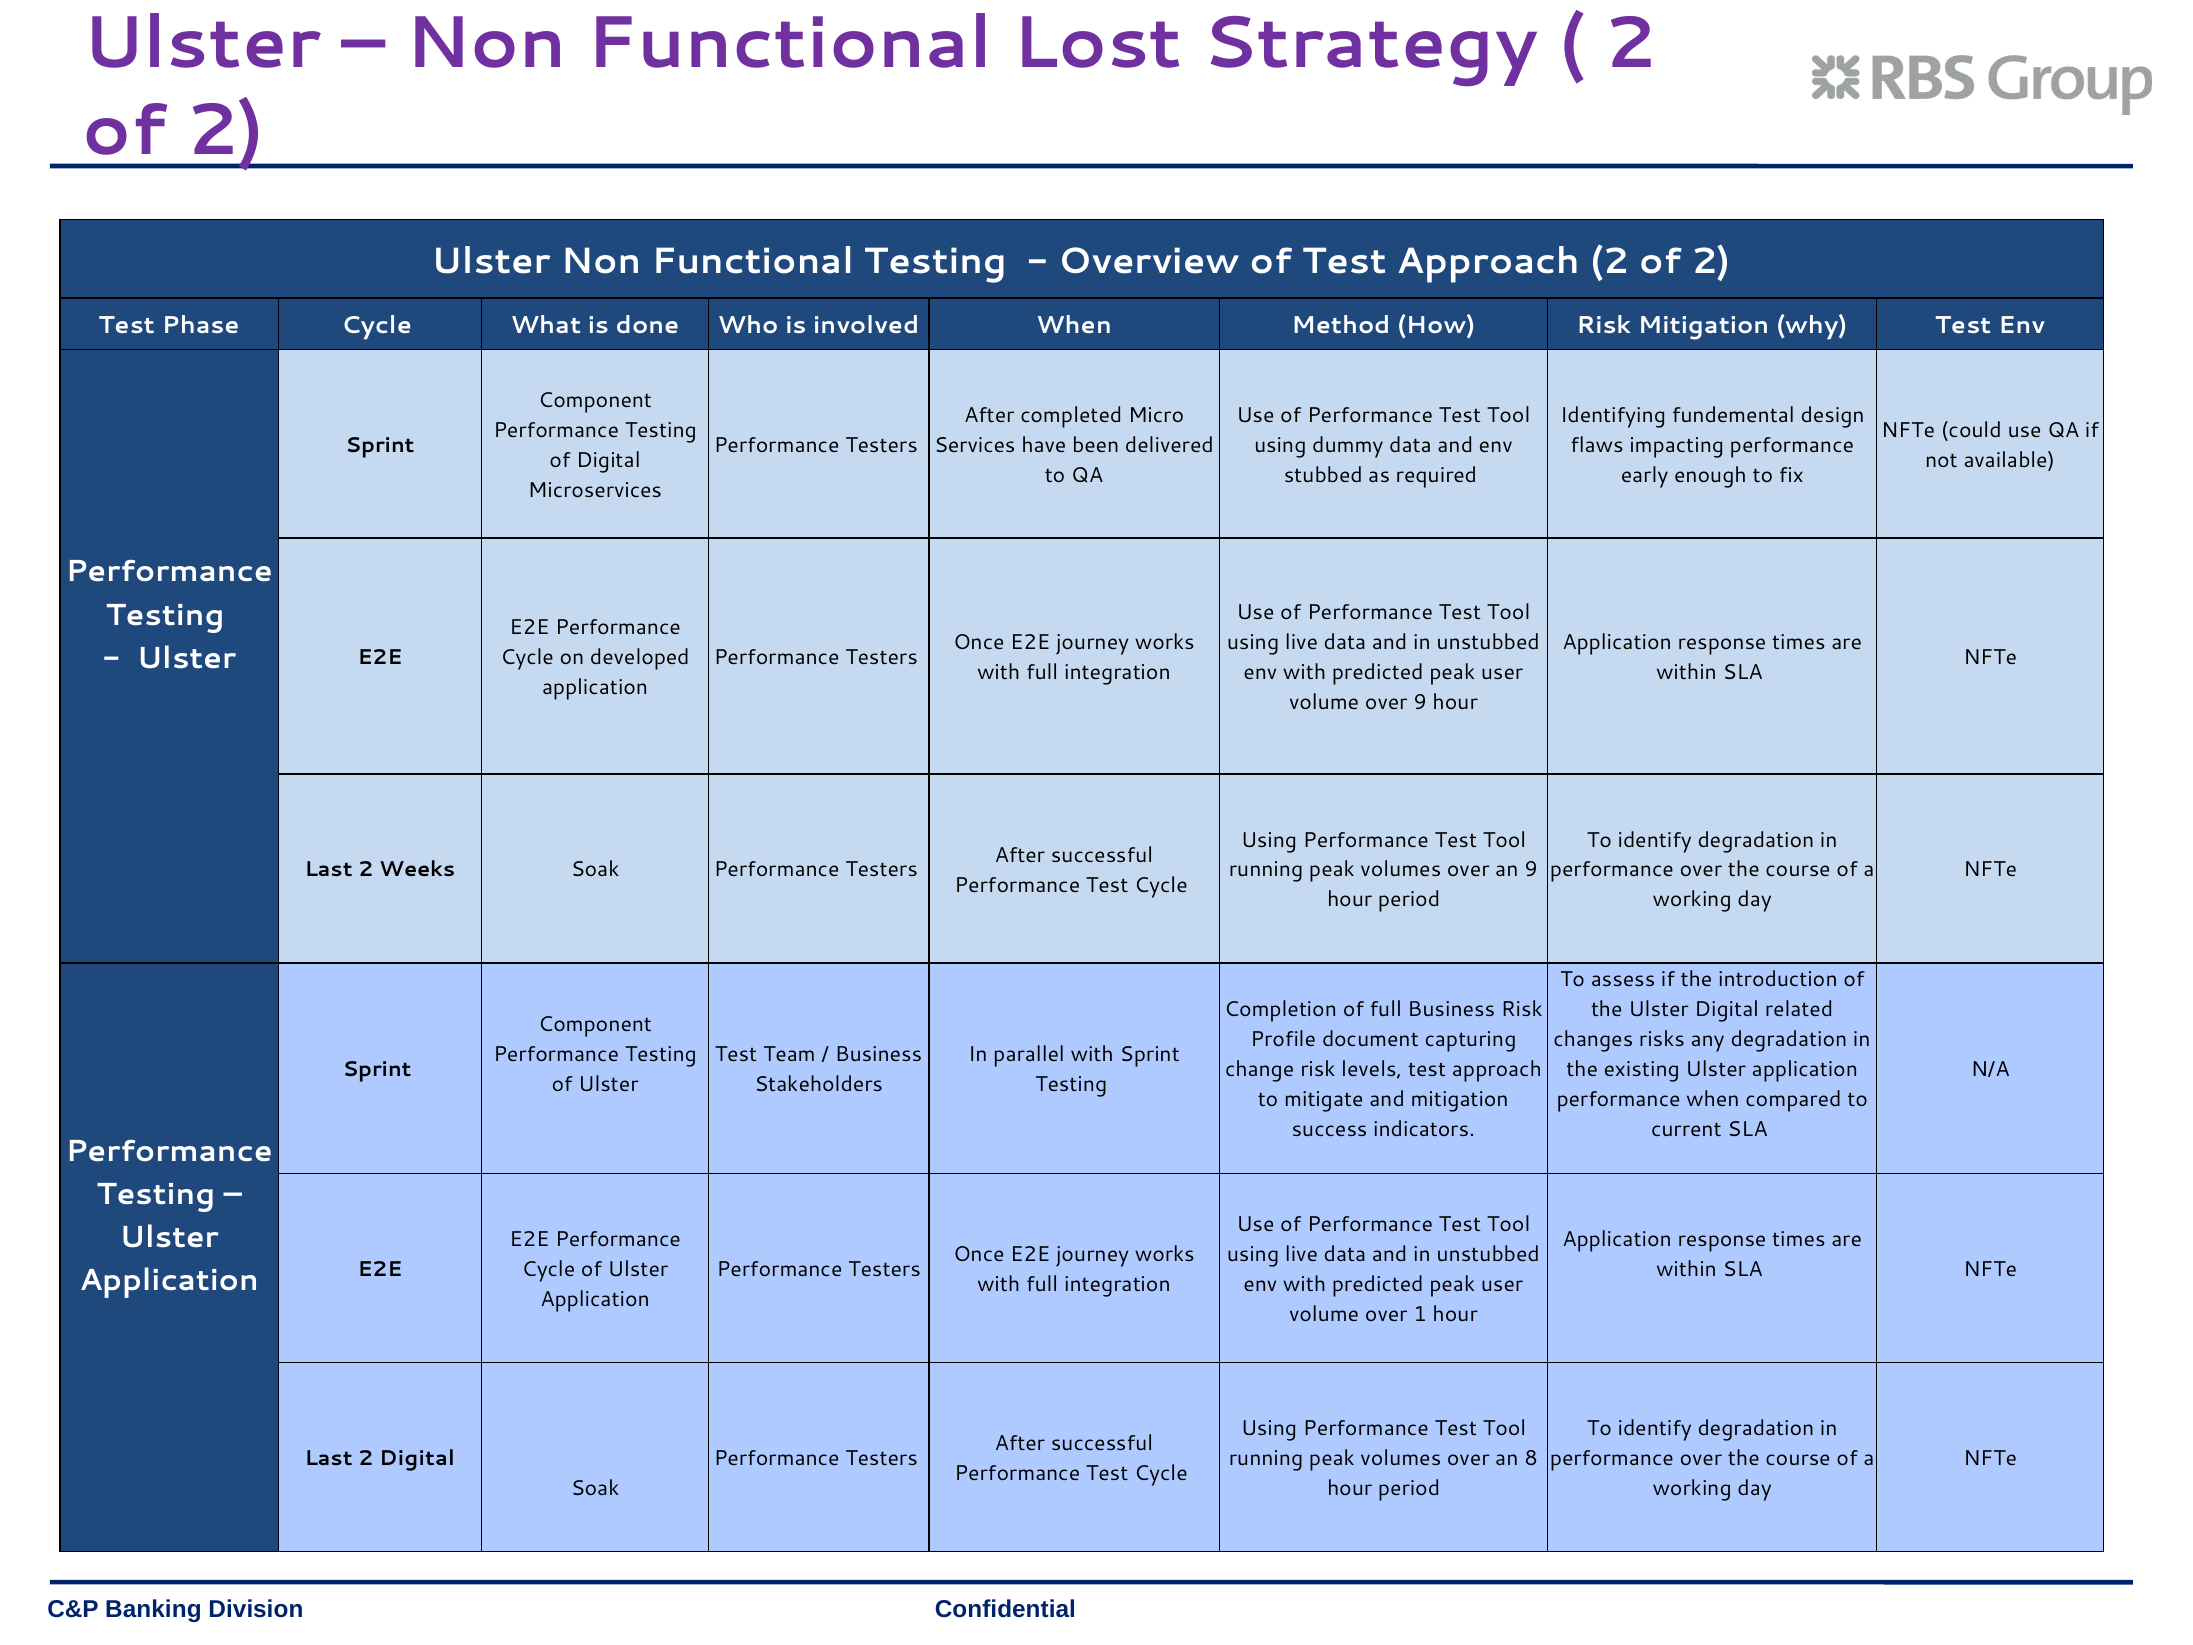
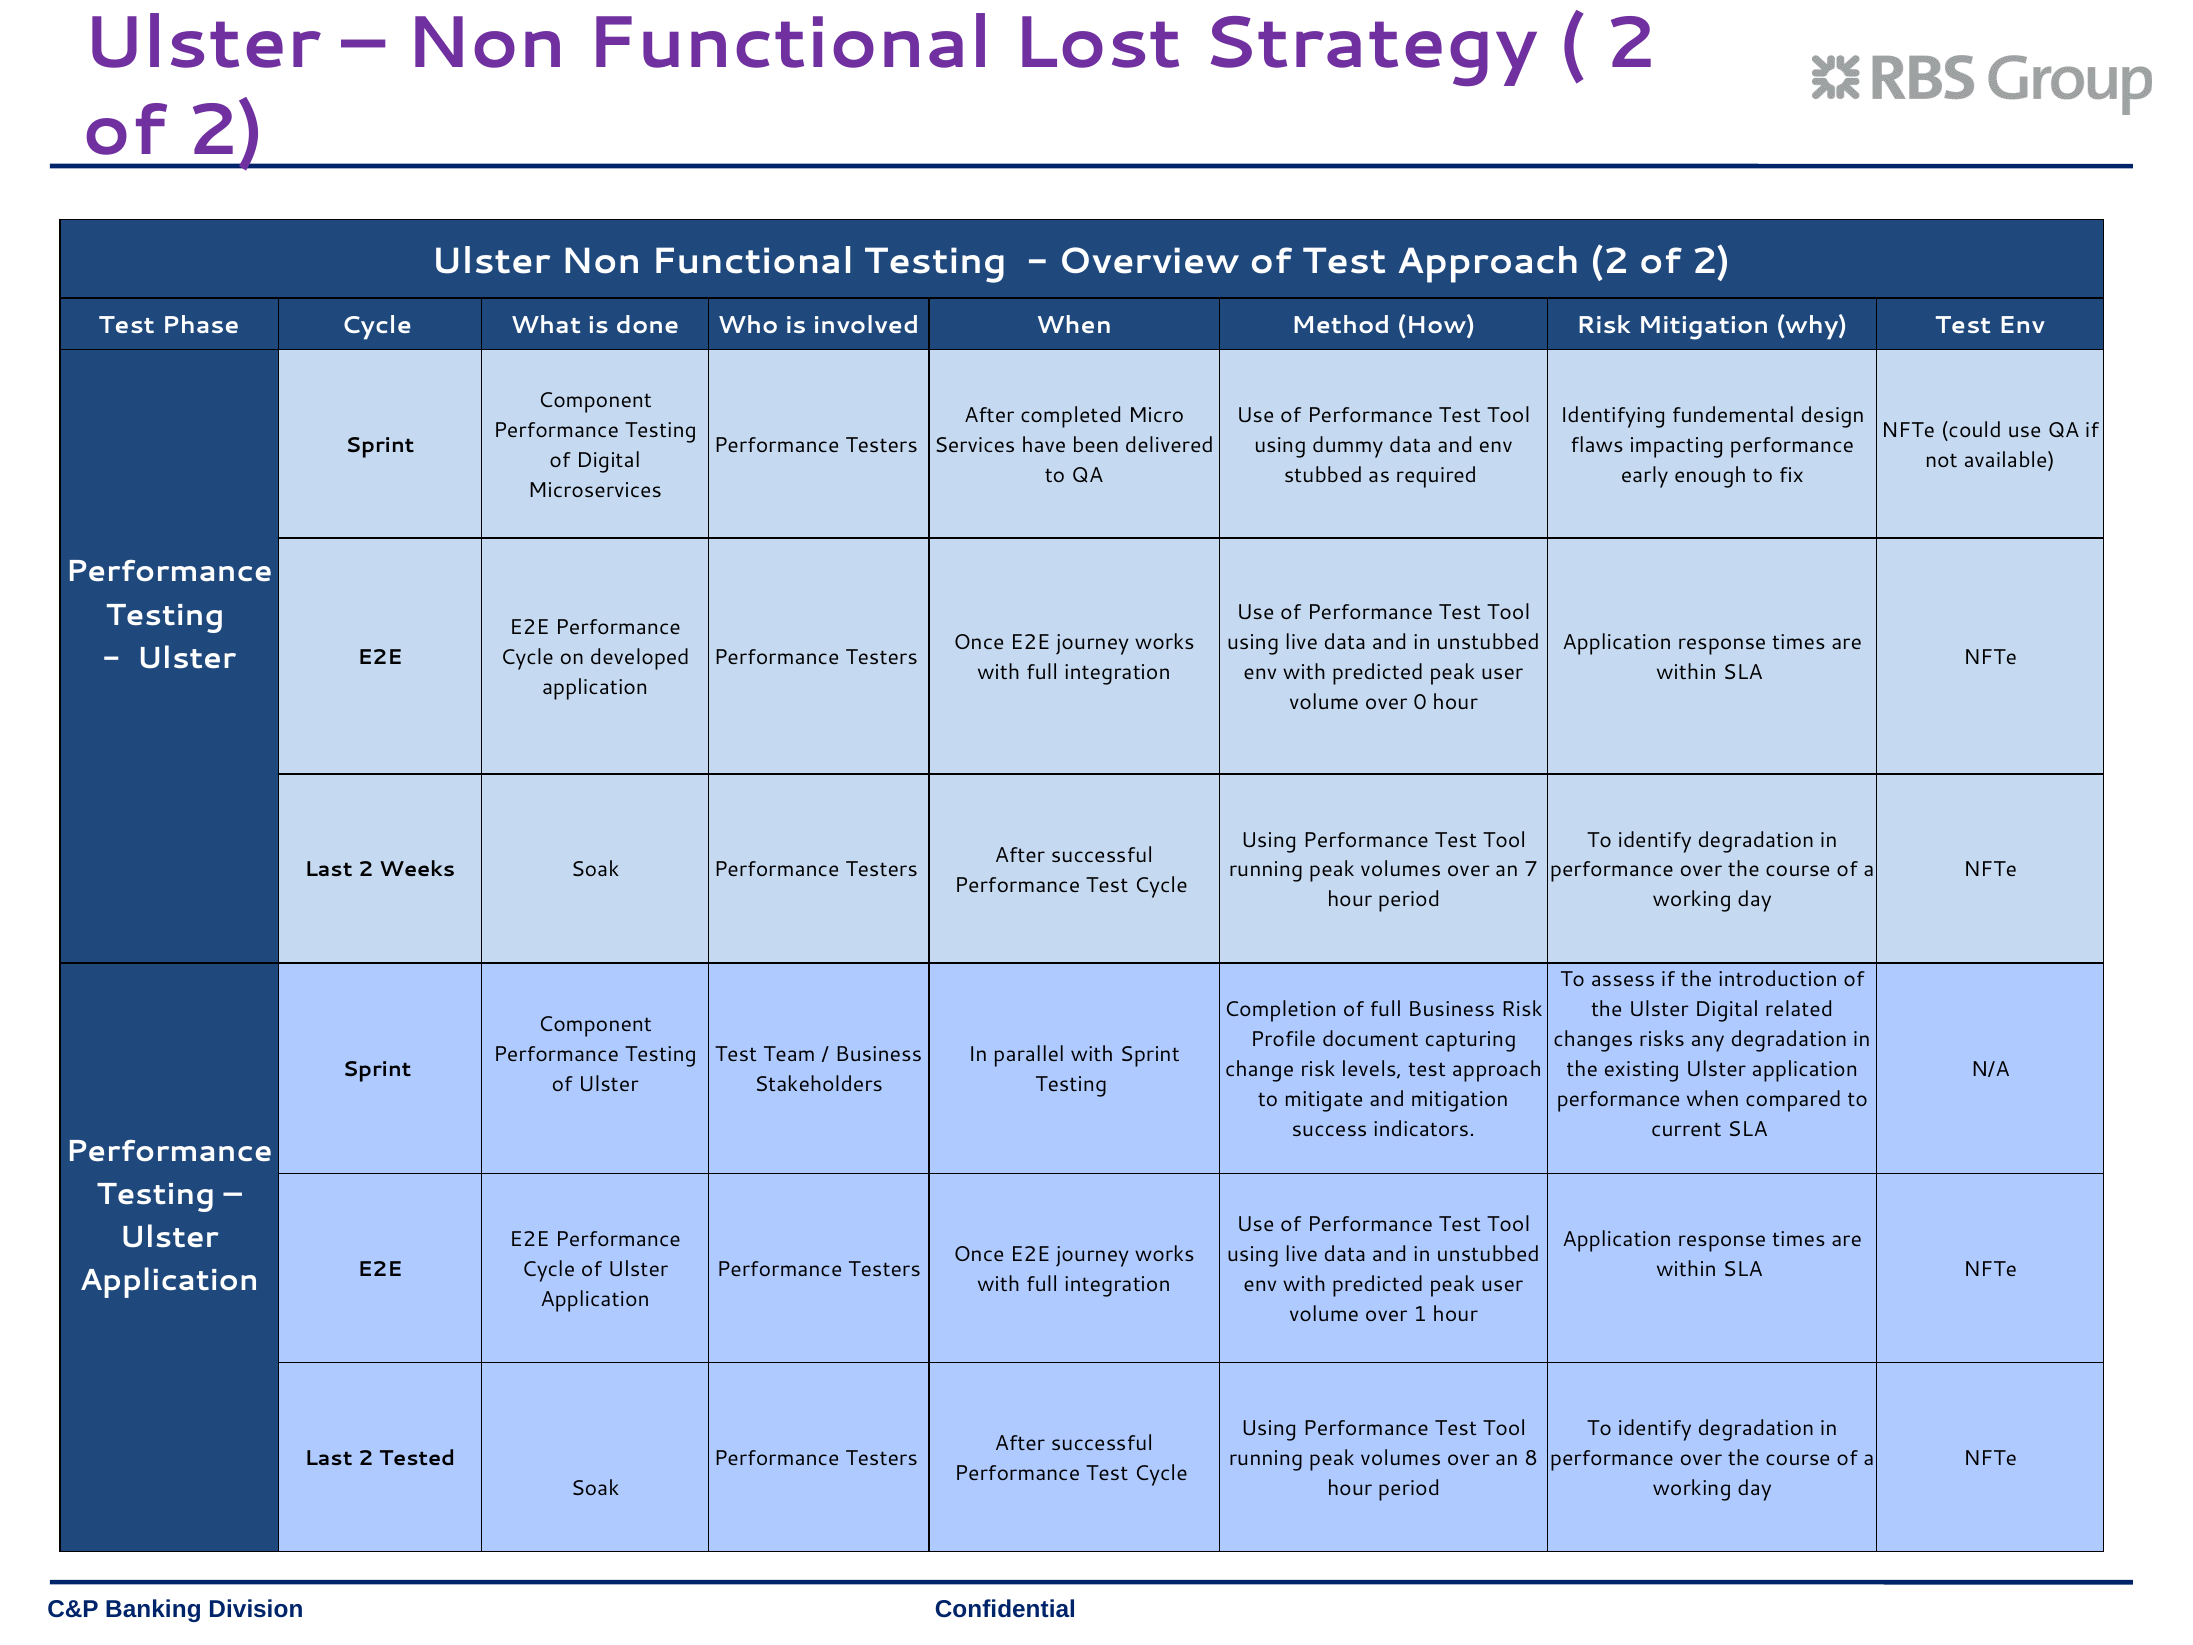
over 9: 9 -> 0 (1420, 702)
an 9: 9 -> 7 (1531, 870)
2 Digital: Digital -> Tested (417, 1458)
